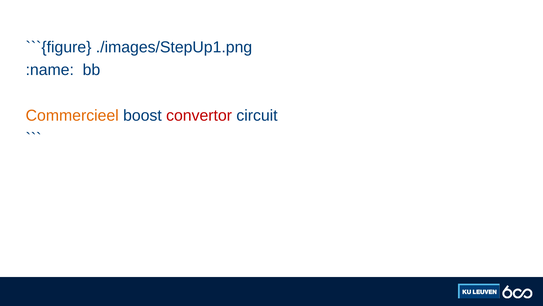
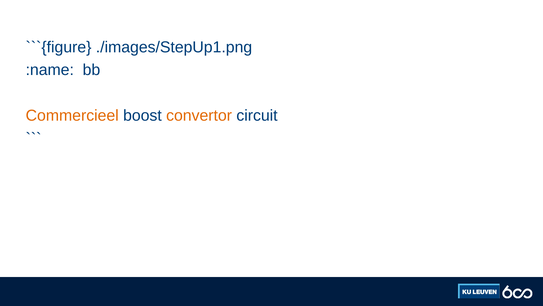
convertor colour: red -> orange (199, 115)
